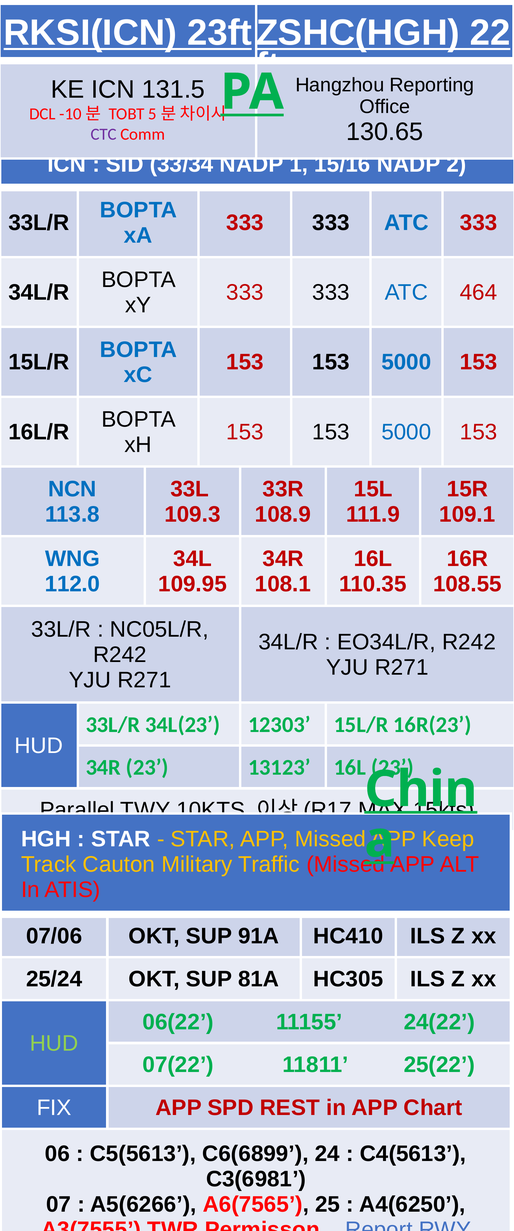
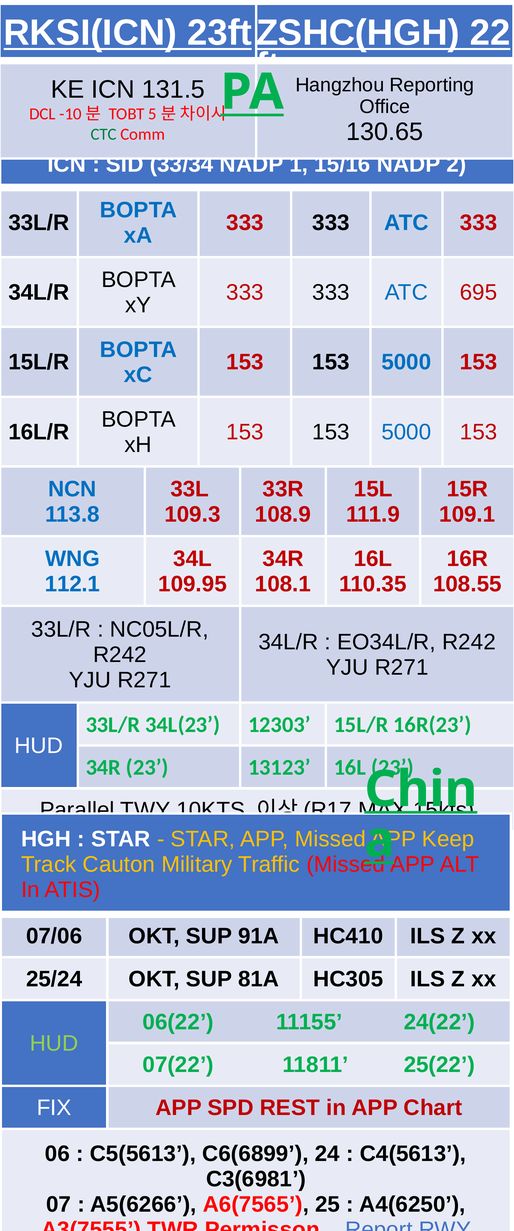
CTC colour: purple -> green (104, 134)
464: 464 -> 695 (479, 292)
112.0: 112.0 -> 112.1 (73, 584)
